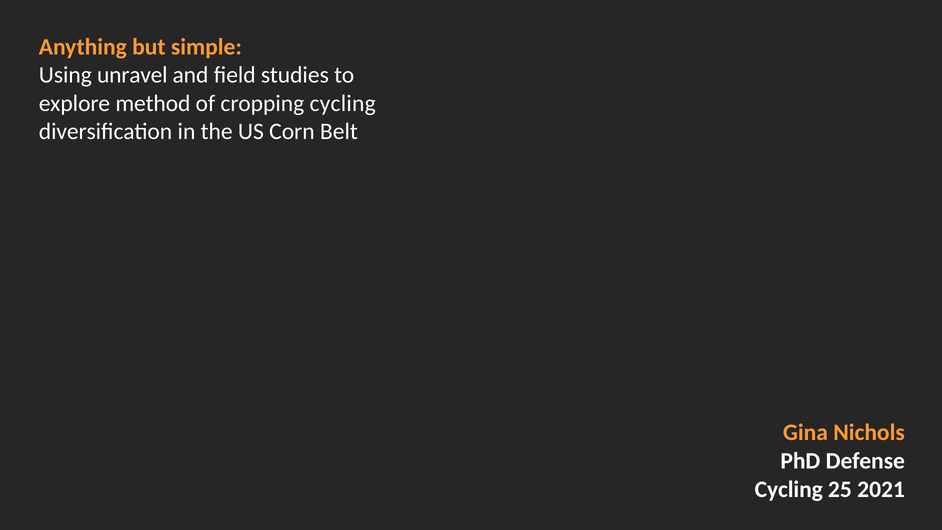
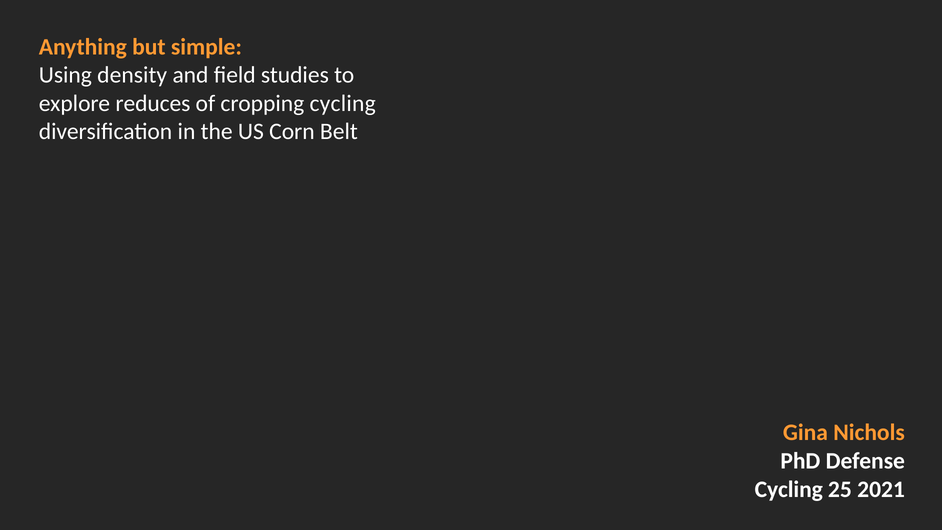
unravel: unravel -> density (132, 75)
method: method -> reduces (153, 103)
